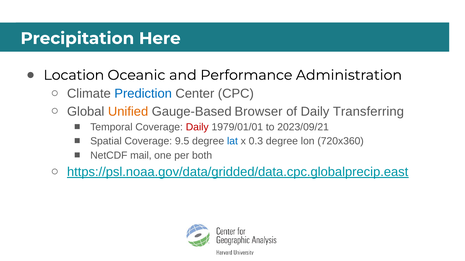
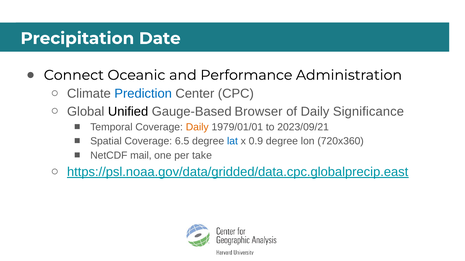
Here: Here -> Date (160, 39)
Location: Location -> Connect (74, 75)
Unified colour: orange -> black (128, 112)
Transferring: Transferring -> Significance (368, 112)
Daily colour: red -> orange (197, 127)
9.5: 9.5 -> 6.5 (182, 141)
0.3: 0.3 -> 0.9 (256, 141)
both: both -> take (202, 156)
